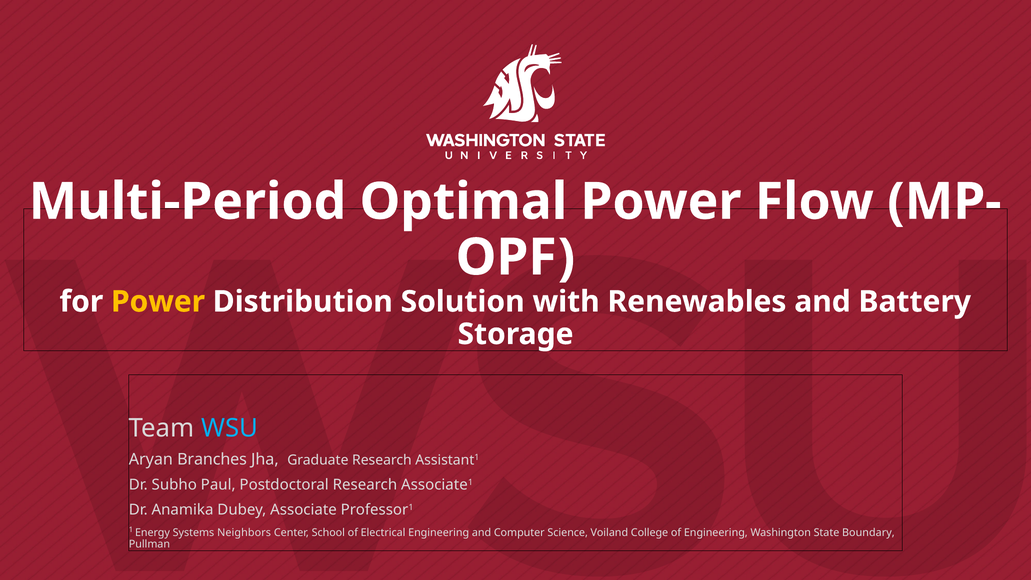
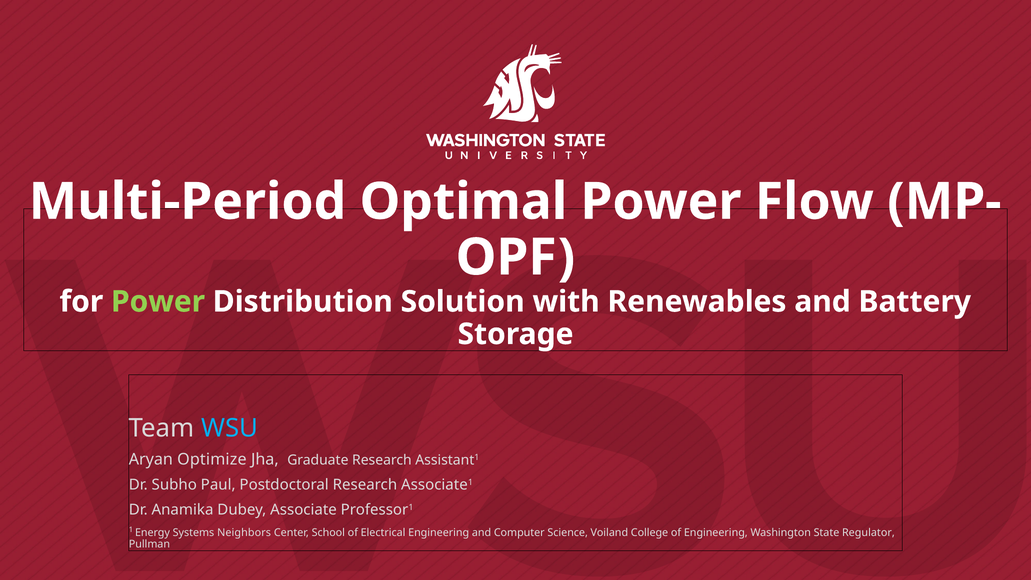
Power colour: yellow -> light green (158, 302)
Branches: Branches -> Optimize (212, 459)
Boundary: Boundary -> Regulator (868, 533)
